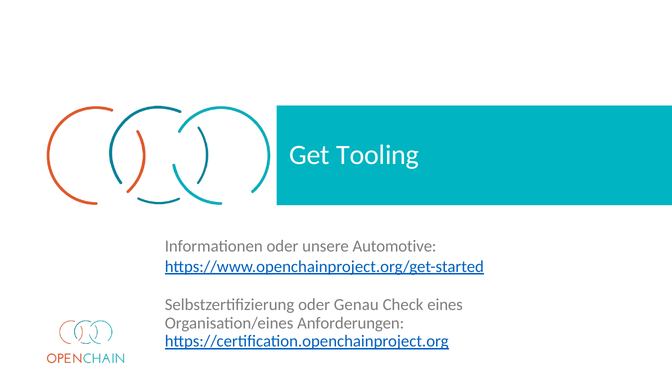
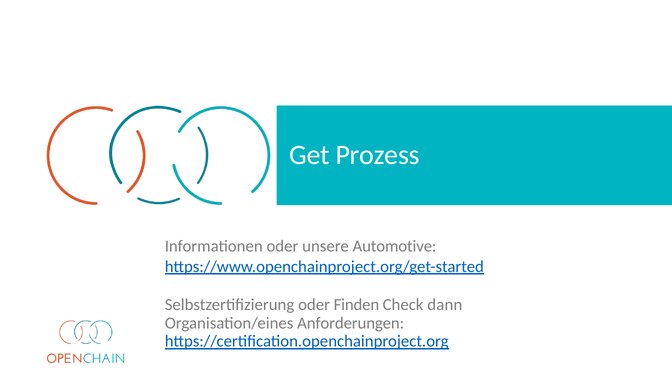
Tooling: Tooling -> Prozess (378, 155)
Genau: Genau -> Finden (356, 305)
eines: eines -> dann (445, 305)
